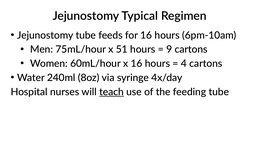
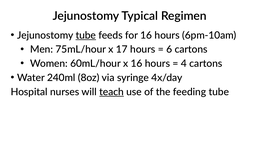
tube underline: none -> present (86, 35)
51: 51 -> 17 (122, 50)
9: 9 -> 6 (169, 50)
